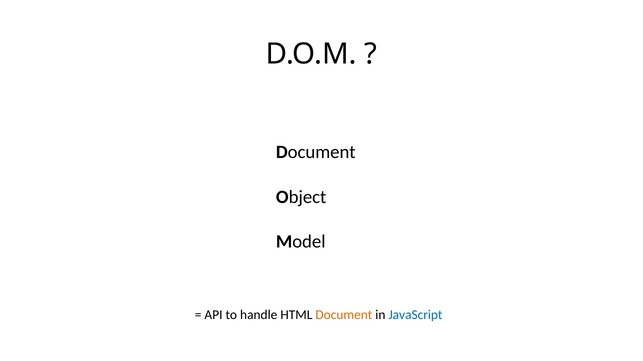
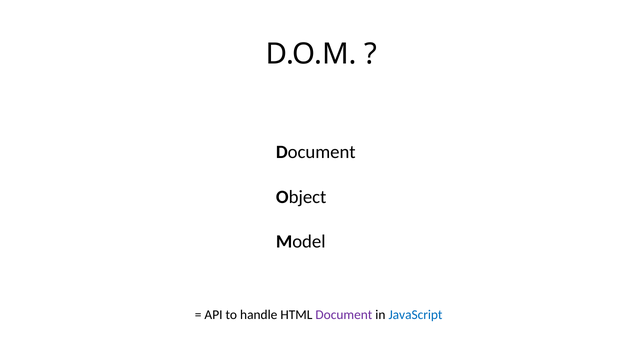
Document colour: orange -> purple (344, 315)
